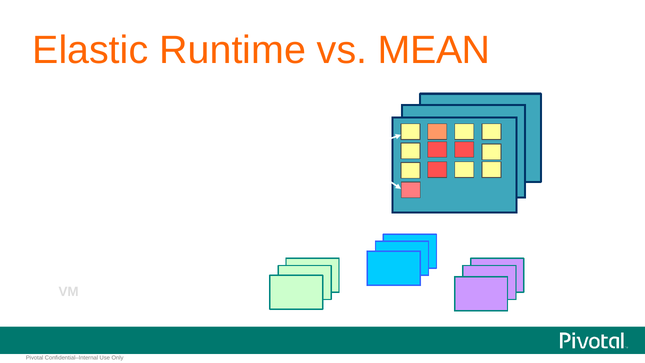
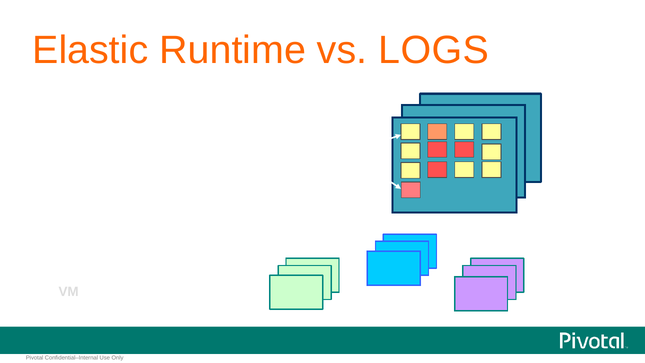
MEAN: MEAN -> LOGS (434, 50)
